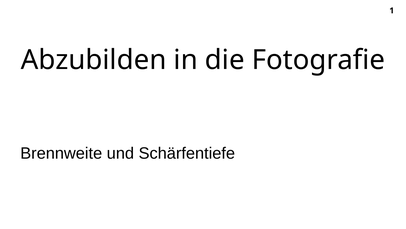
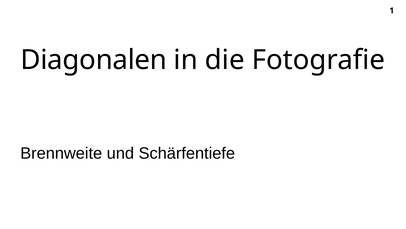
Abzubilden: Abzubilden -> Diagonalen (94, 60)
